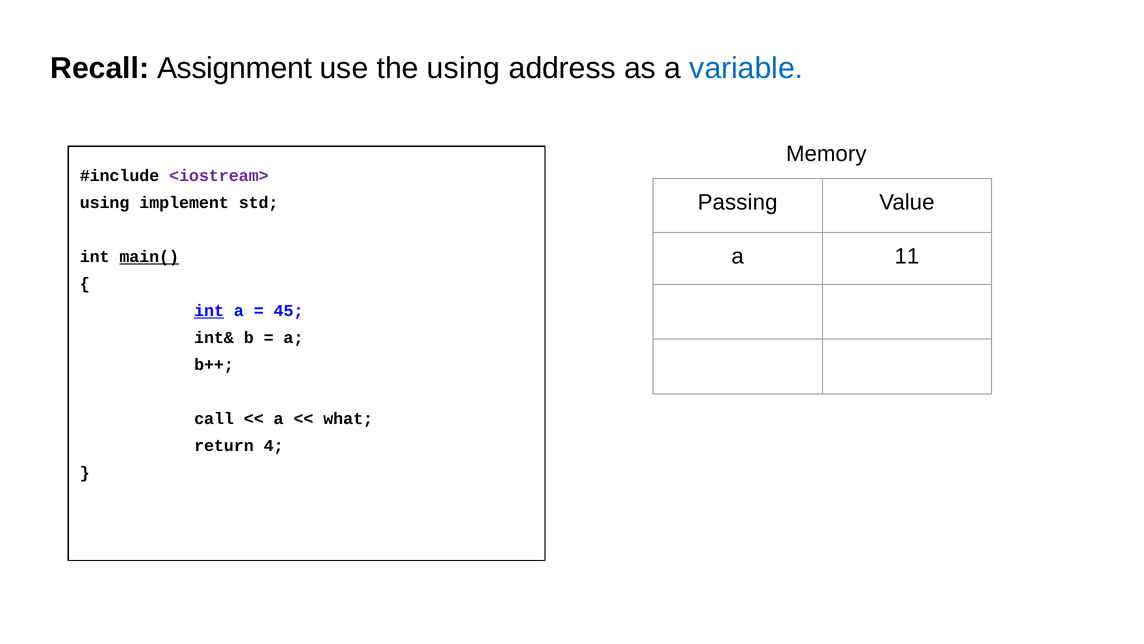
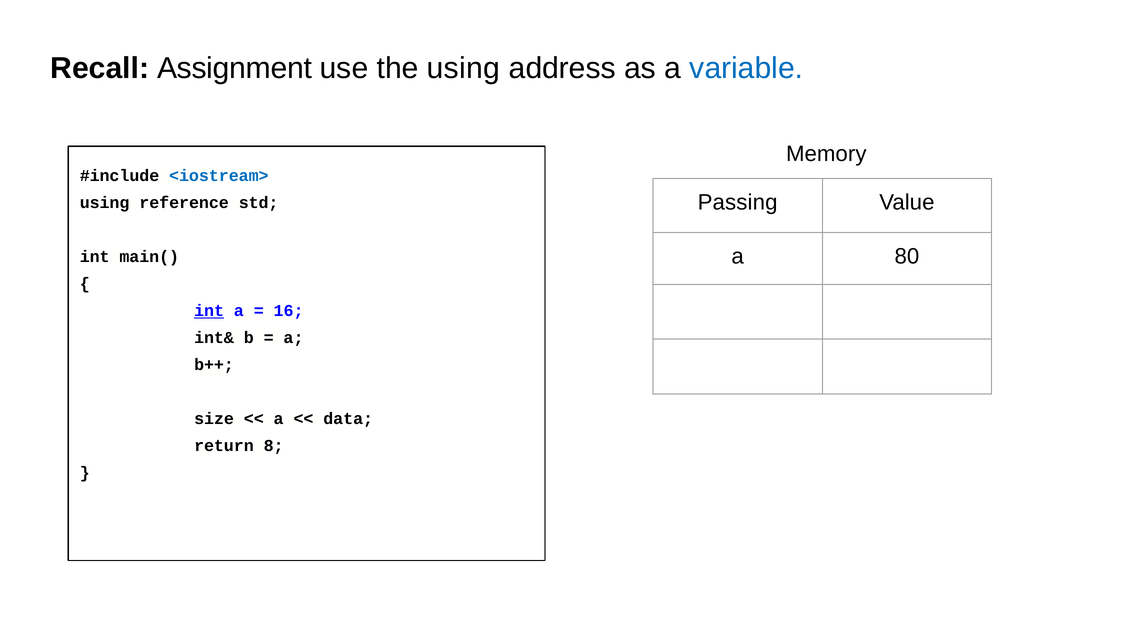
<iostream> colour: purple -> blue (219, 176)
implement: implement -> reference (184, 203)
11: 11 -> 80 (907, 256)
main( underline: present -> none (149, 257)
45: 45 -> 16 (289, 311)
call: call -> size (214, 419)
what: what -> data (348, 419)
4: 4 -> 8 (274, 445)
